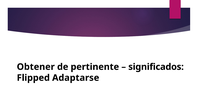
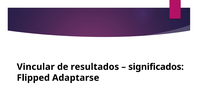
Obtener: Obtener -> Vincular (36, 66)
pertinente: pertinente -> resultados (95, 66)
